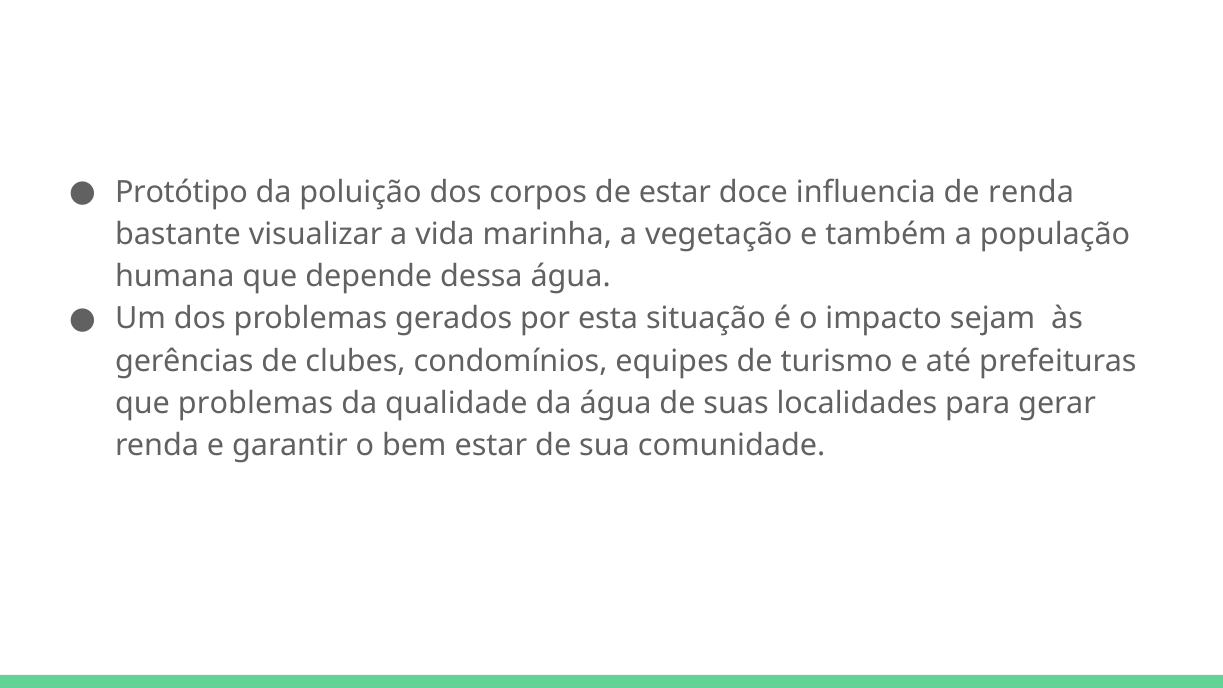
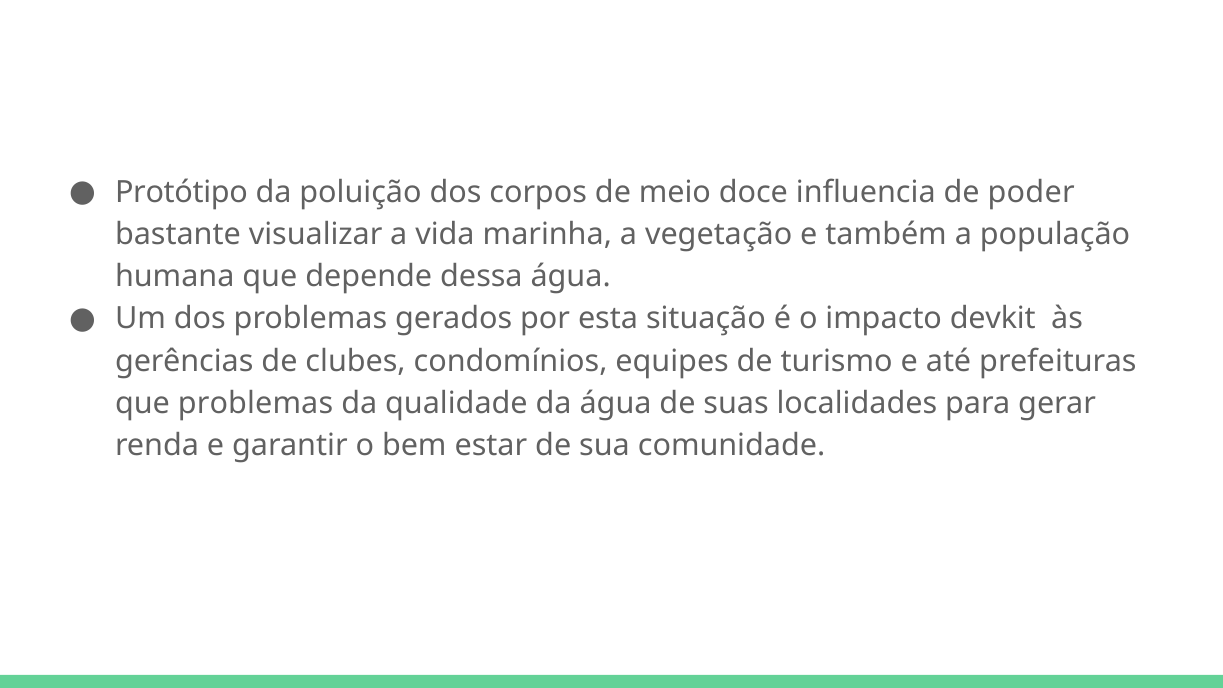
de estar: estar -> meio (675, 192)
de renda: renda -> poder (1031, 192)
sejam: sejam -> devkit (993, 319)
